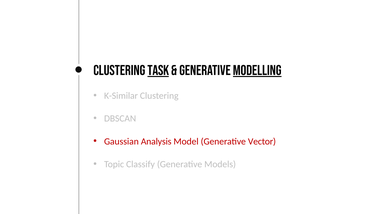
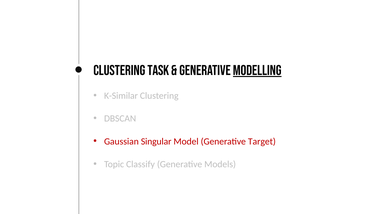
Task underline: present -> none (158, 70)
Analysis: Analysis -> Singular (156, 141)
Vector: Vector -> Target (262, 141)
